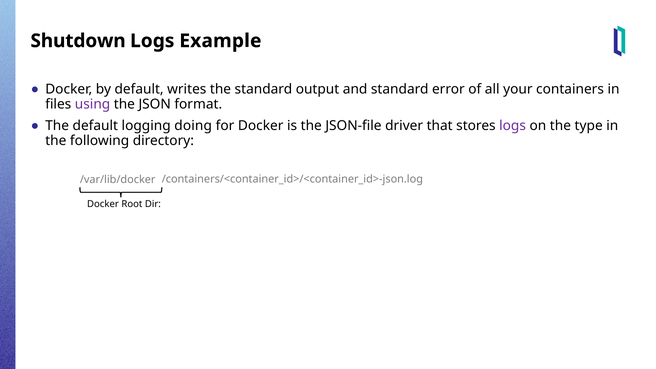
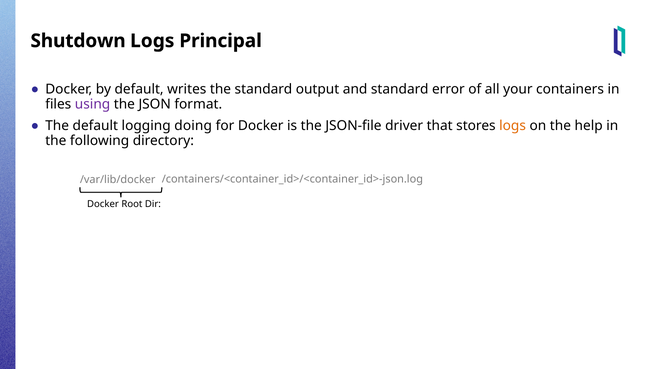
Example: Example -> Principal (221, 41)
logs colour: purple -> orange (513, 126)
type: type -> help (589, 126)
